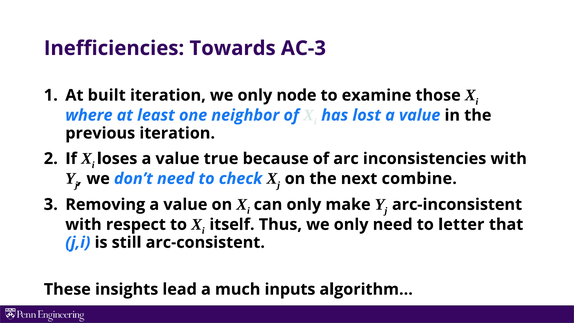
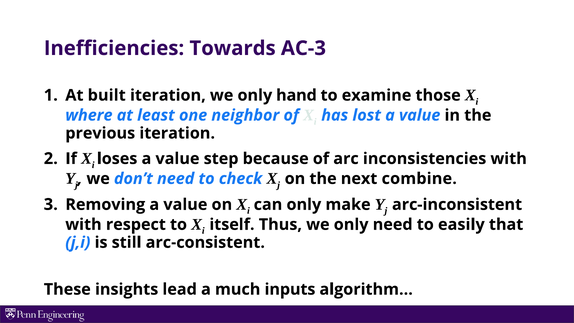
node: node -> hand (296, 95)
true: true -> step (221, 159)
letter: letter -> easily (461, 224)
